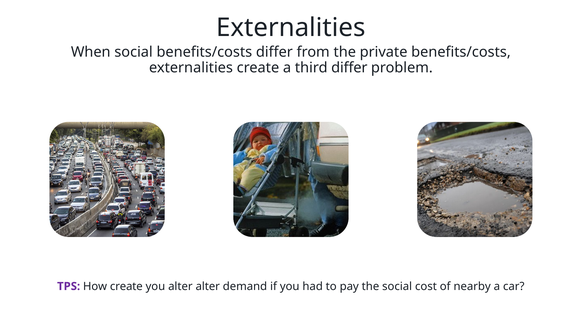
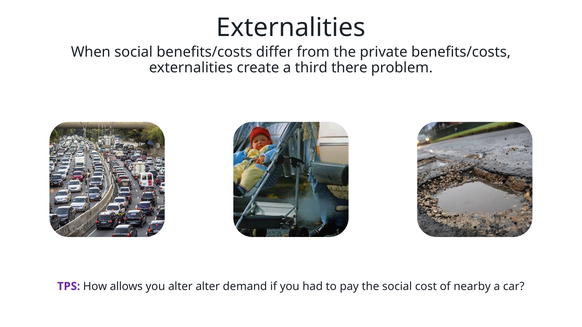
third differ: differ -> there (349, 68)
How create: create -> allows (126, 287)
